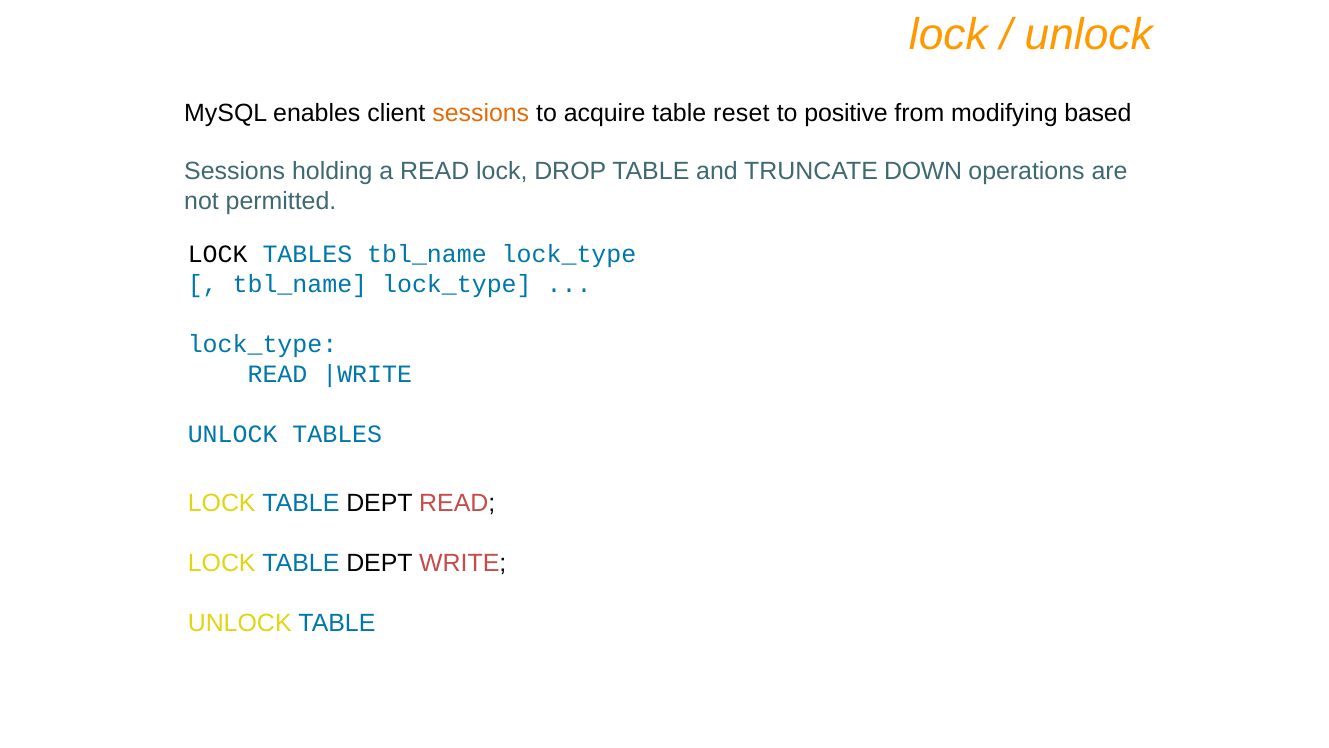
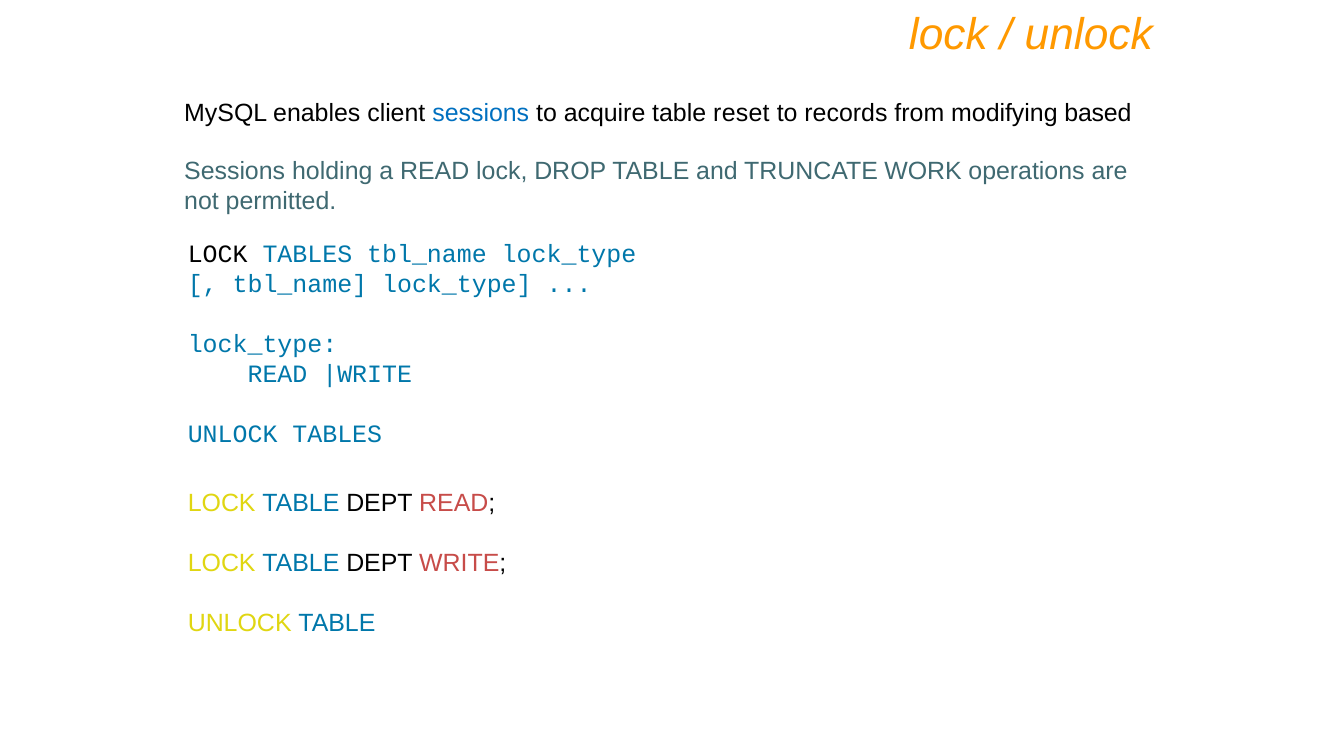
sessions colour: orange -> blue (481, 113)
positive: positive -> records (846, 113)
DOWN: DOWN -> WORK (923, 171)
